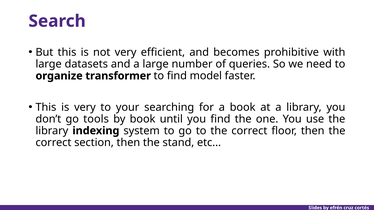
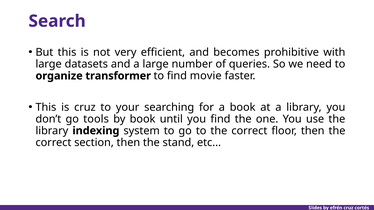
model: model -> movie (206, 76)
is very: very -> cruz (85, 107)
